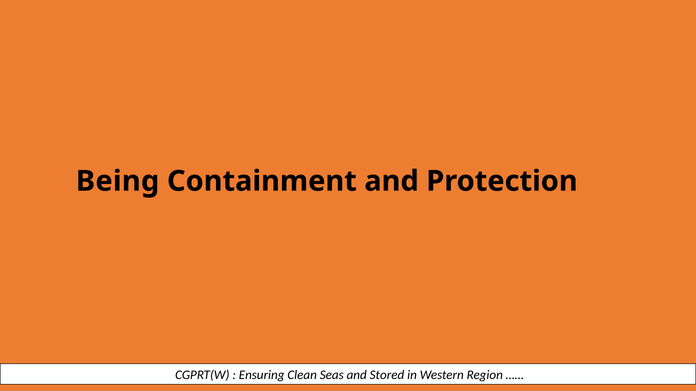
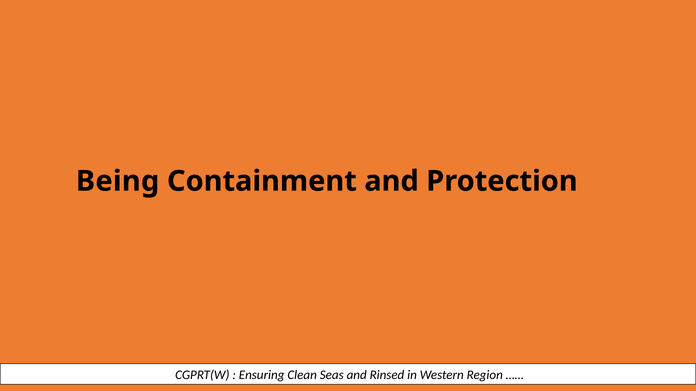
Stored: Stored -> Rinsed (387, 375)
